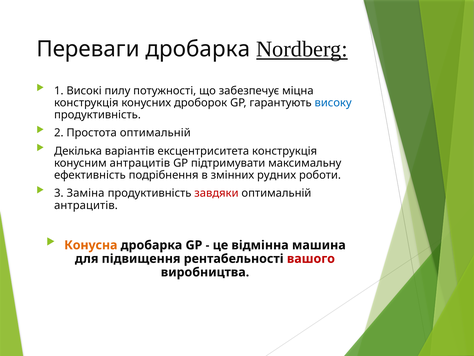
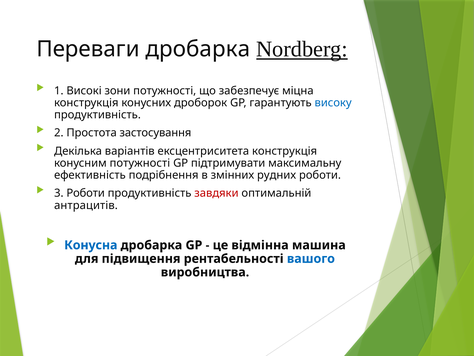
пилу: пилу -> зони (117, 91)
Простота оптимальній: оптимальній -> застосування (155, 133)
конусним антрацитів: антрацитів -> потужності (140, 163)
3 Заміна: Заміна -> Роботи (86, 193)
Конусна colour: orange -> blue (91, 245)
вашого colour: red -> blue (311, 258)
